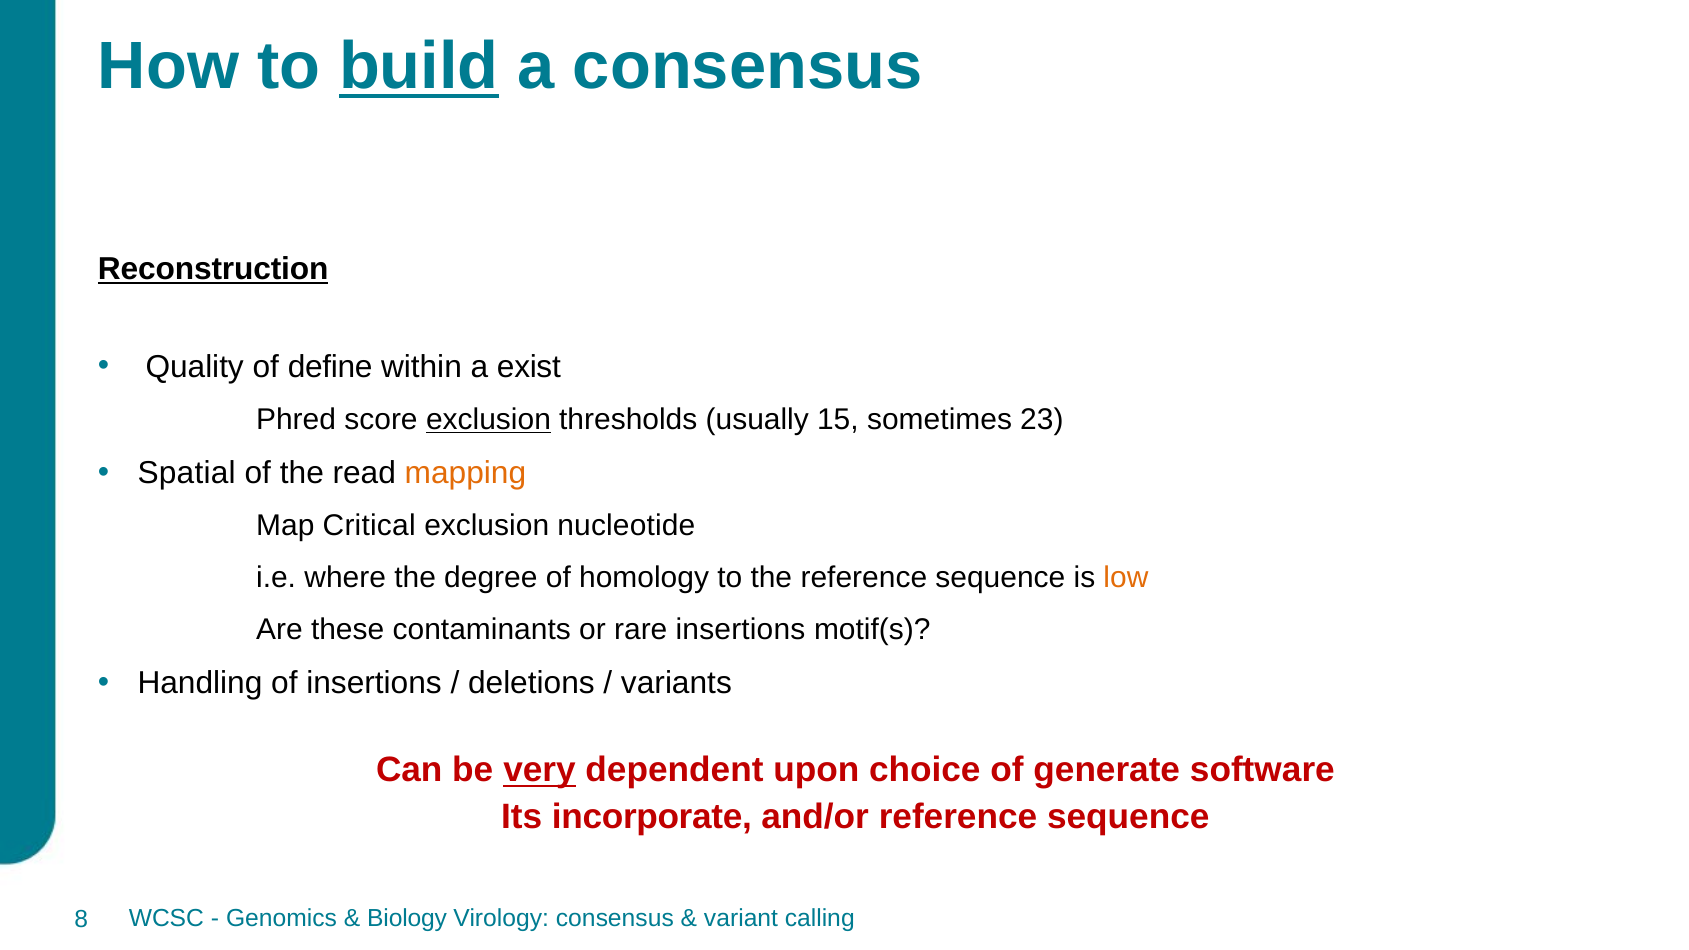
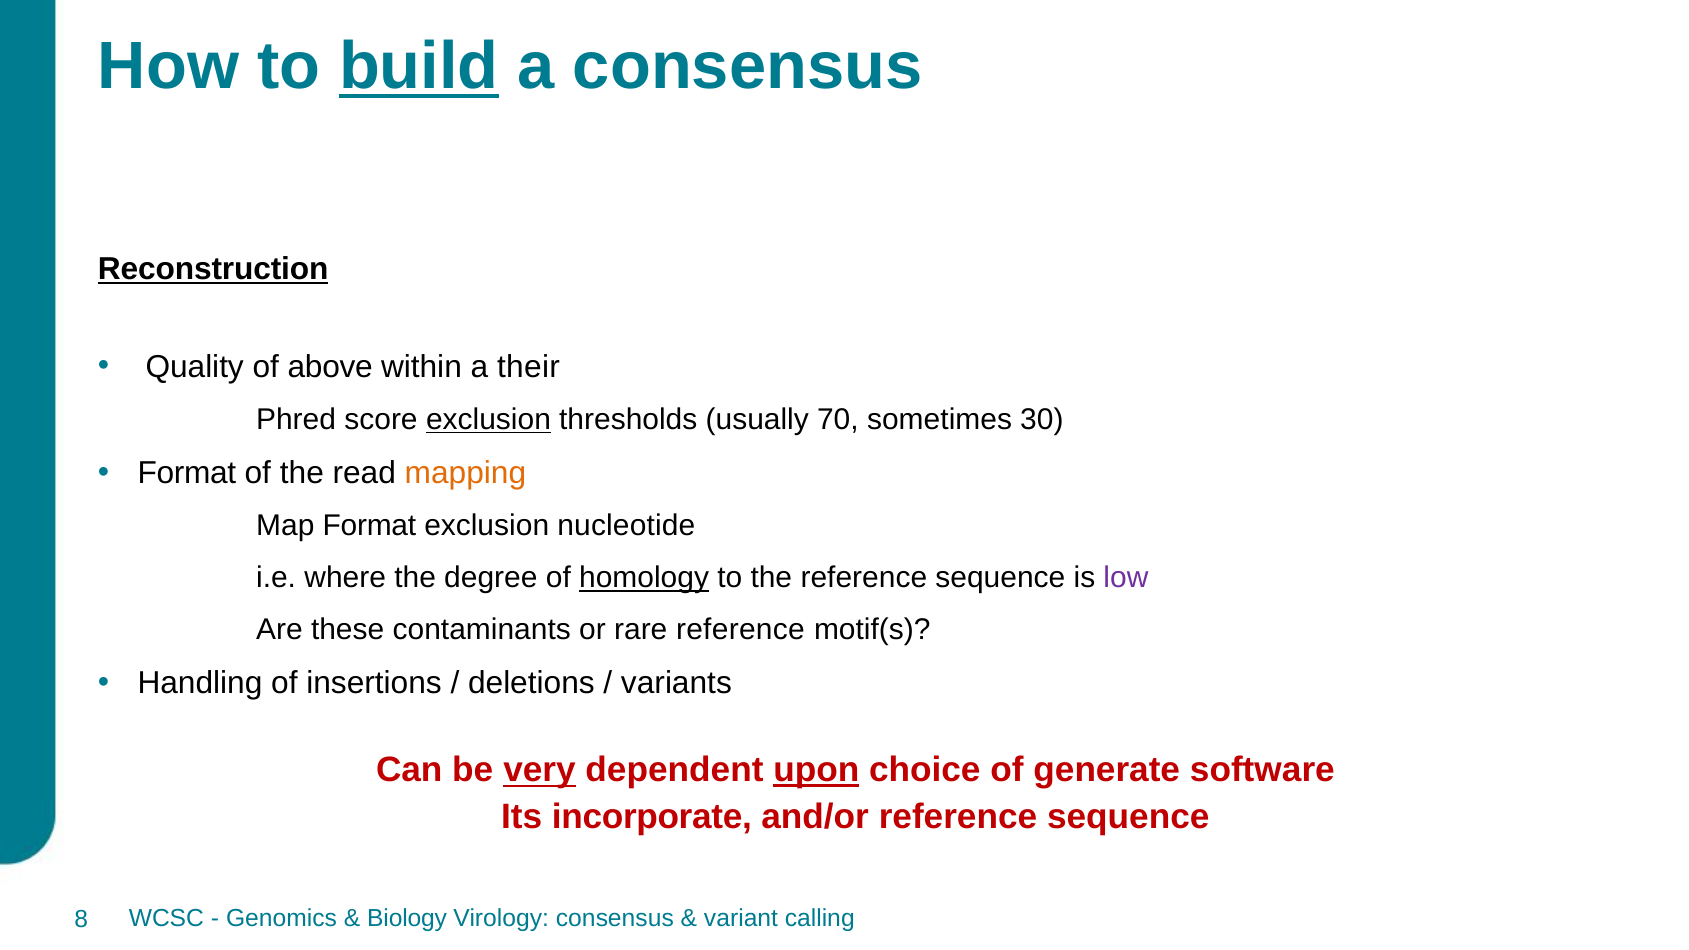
define: define -> above (330, 367)
exist: exist -> their (529, 367)
15: 15 -> 70 (838, 420)
23: 23 -> 30 (1042, 420)
Spatial: Spatial -> Format (187, 473)
Map Critical: Critical -> Format (369, 526)
homology underline: none -> present (644, 578)
low colour: orange -> purple (1126, 578)
rare insertions: insertions -> reference (740, 630)
upon underline: none -> present (816, 770)
